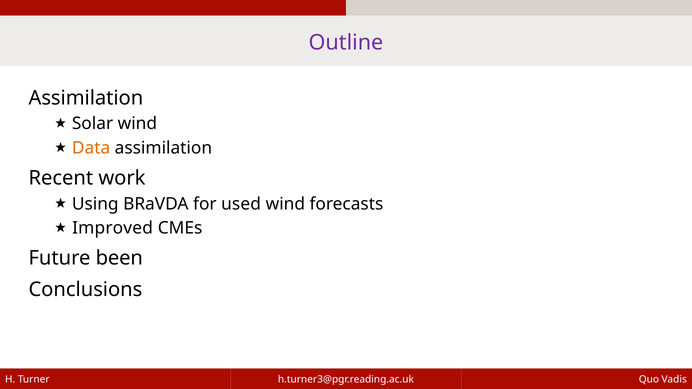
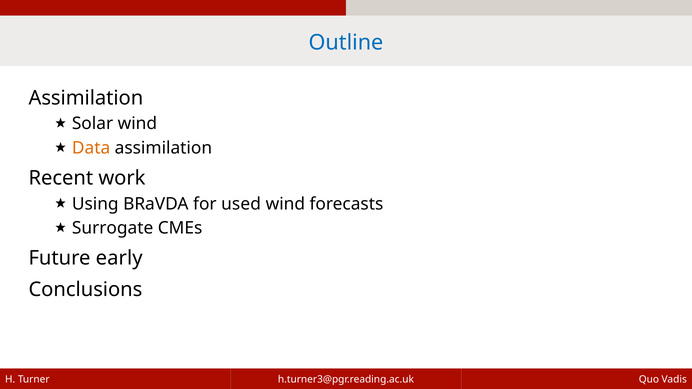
Outline colour: purple -> blue (346, 42)
Improved: Improved -> Surrogate (113, 228)
been: been -> early (119, 258)
